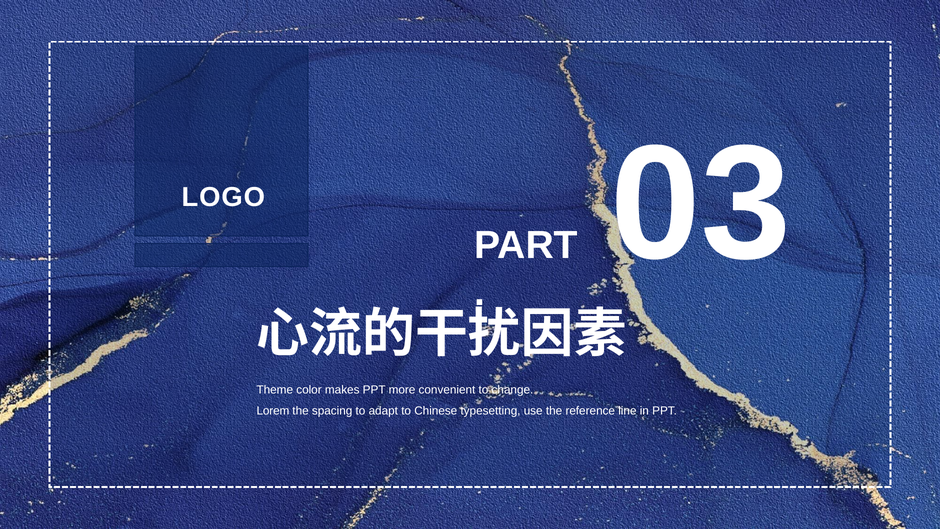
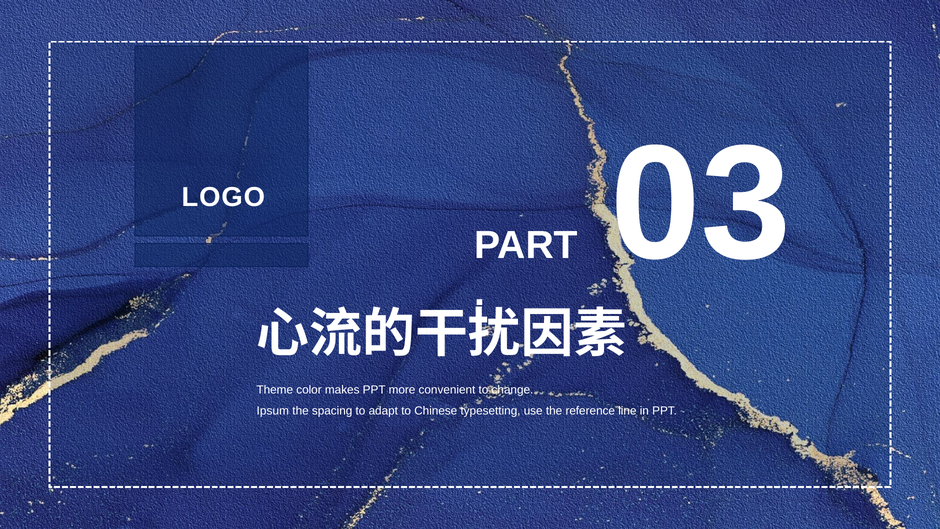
Lorem: Lorem -> Ipsum (273, 411)
